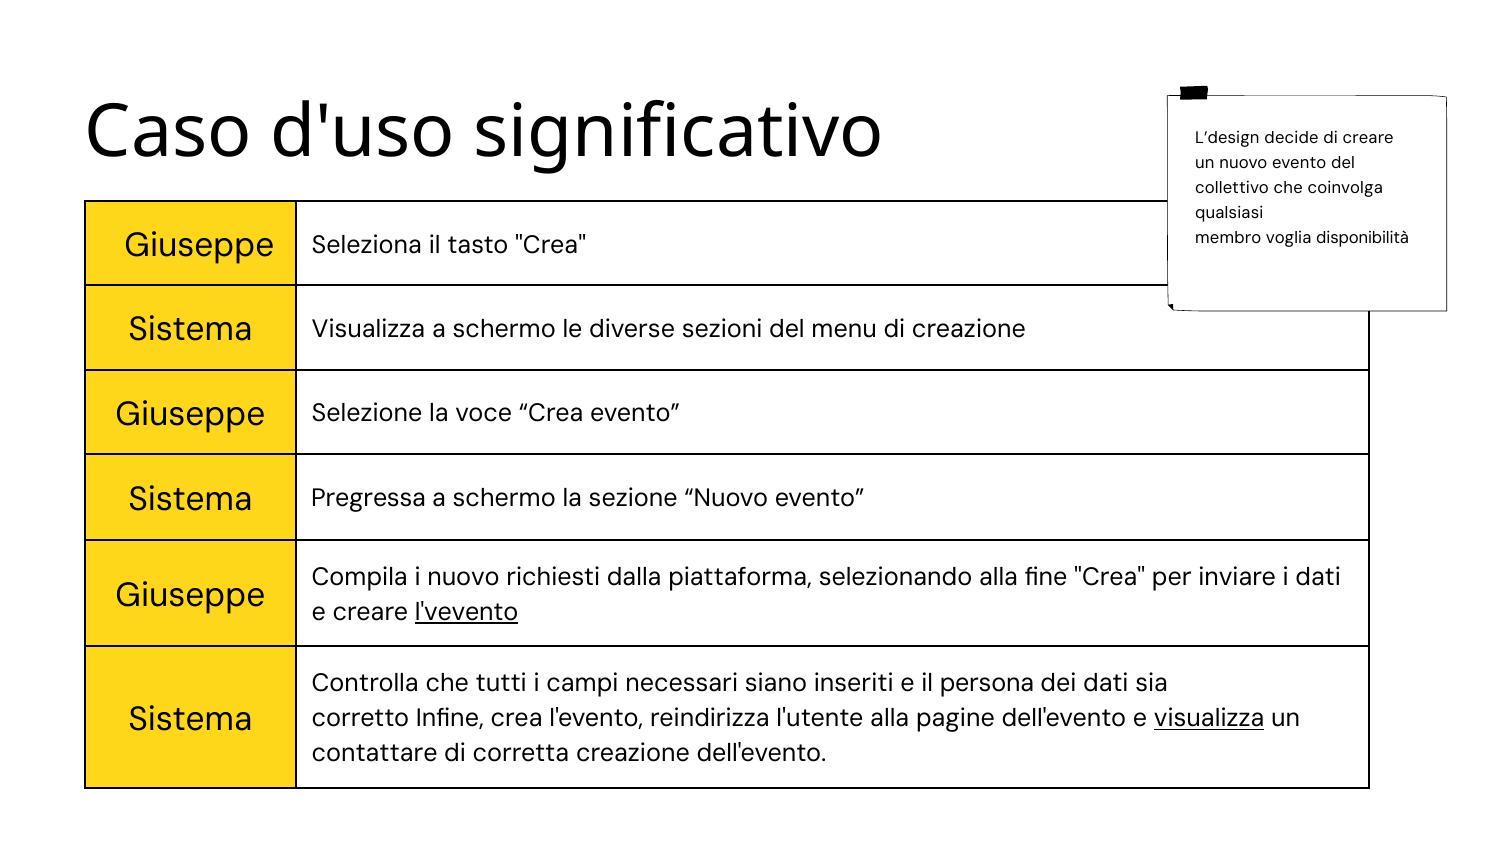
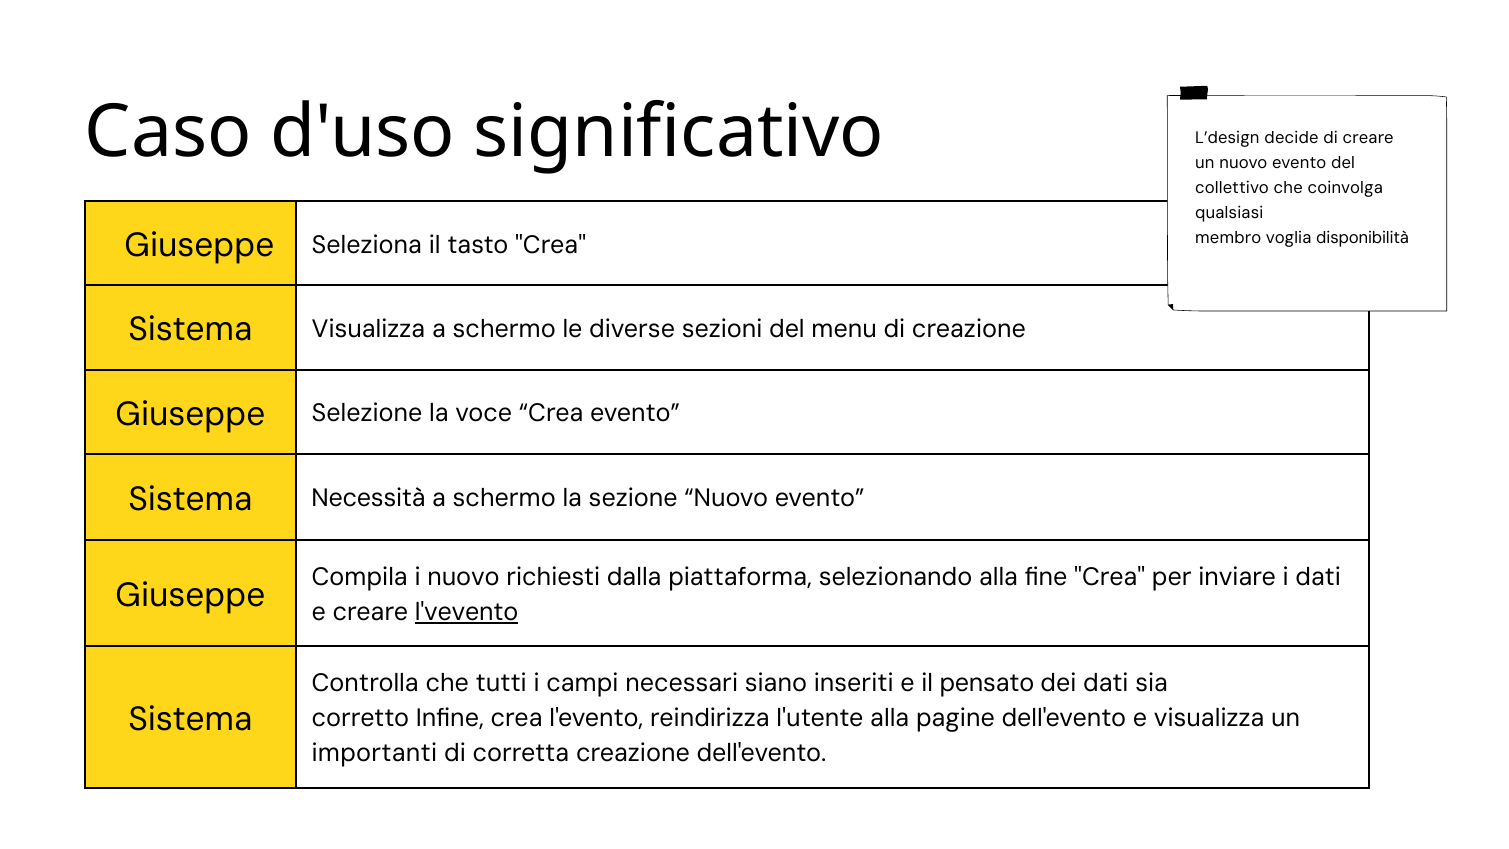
Pregressa: Pregressa -> Necessità (369, 498)
persona: persona -> pensato (987, 683)
visualizza underline: present -> none (1209, 718)
contattare: contattare -> importanti (374, 754)
